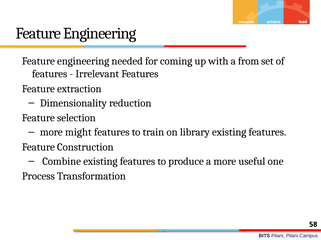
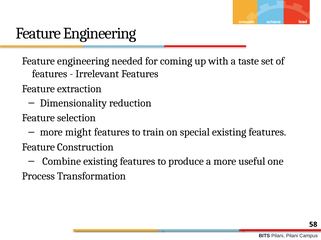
from: from -> taste (249, 61)
library: library -> special (195, 133)
